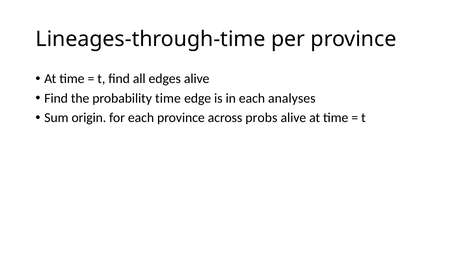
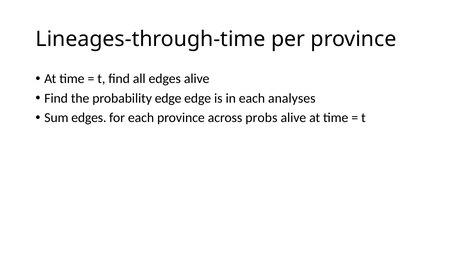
probability time: time -> edge (168, 98)
Sum origin: origin -> edges (89, 118)
